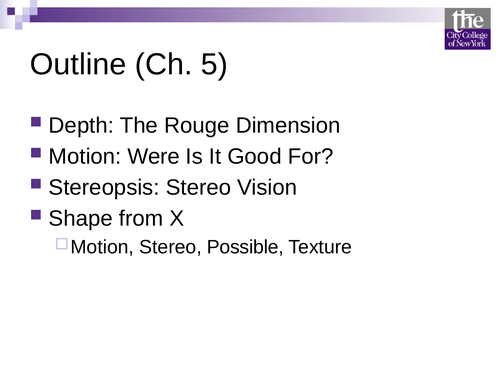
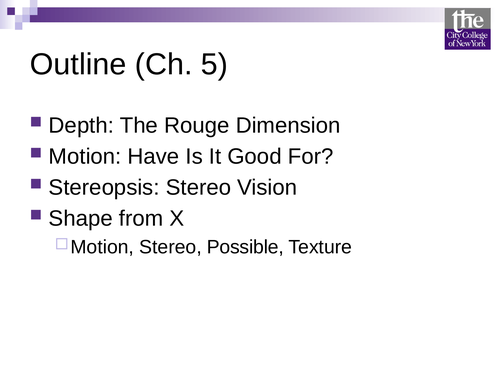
Were: Were -> Have (153, 157)
